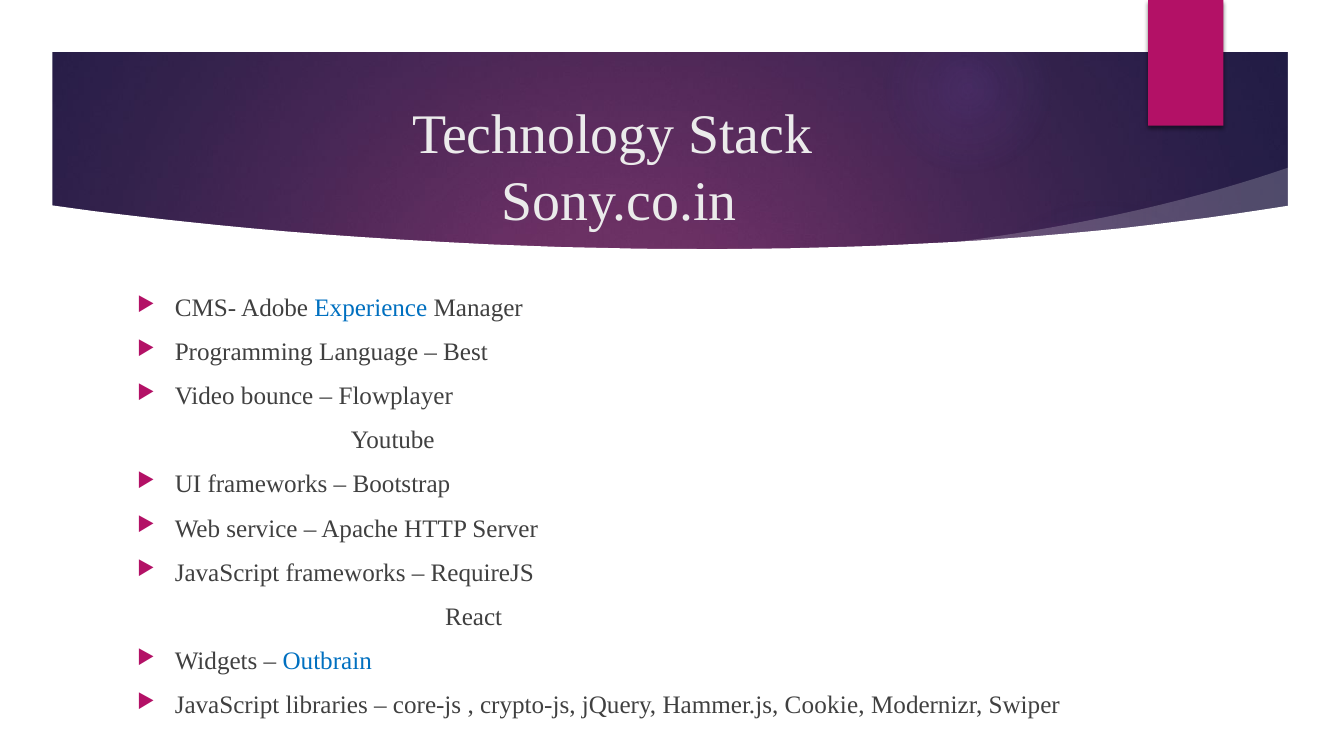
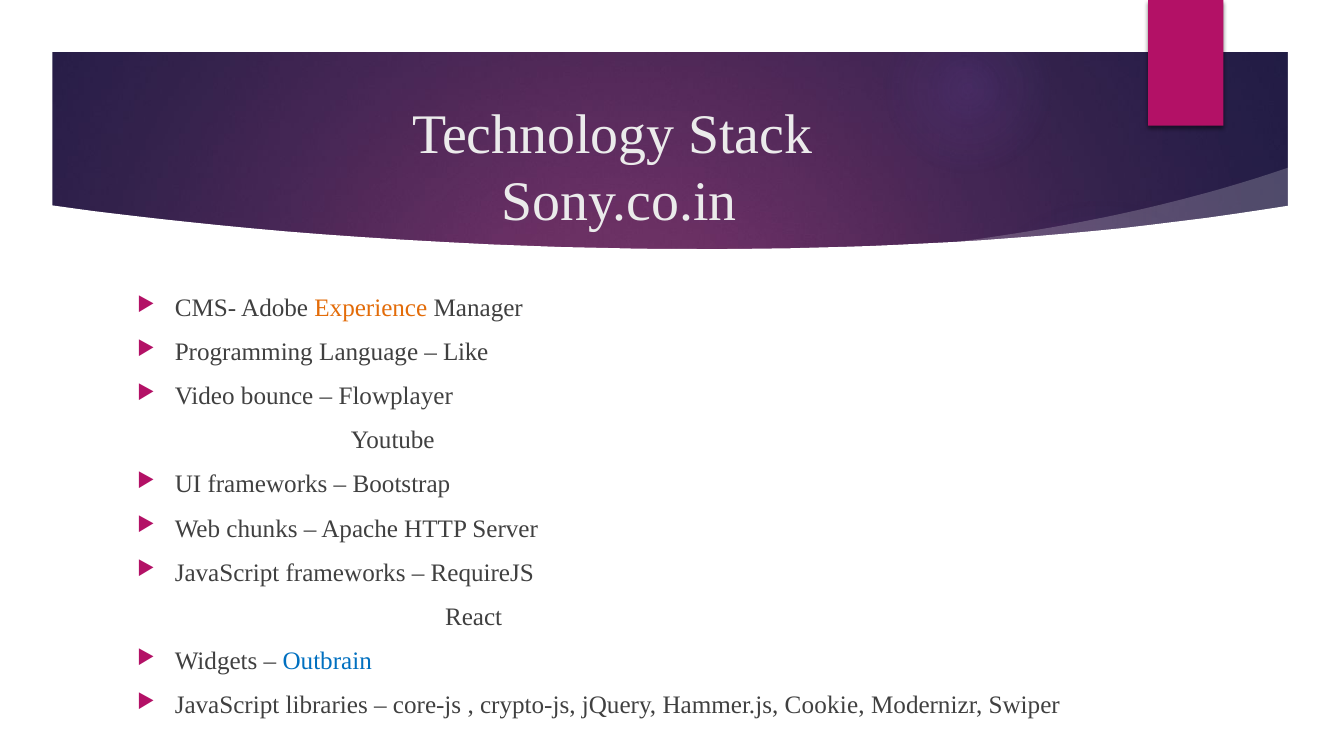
Experience colour: blue -> orange (371, 308)
Best: Best -> Like (466, 352)
service: service -> chunks (262, 529)
